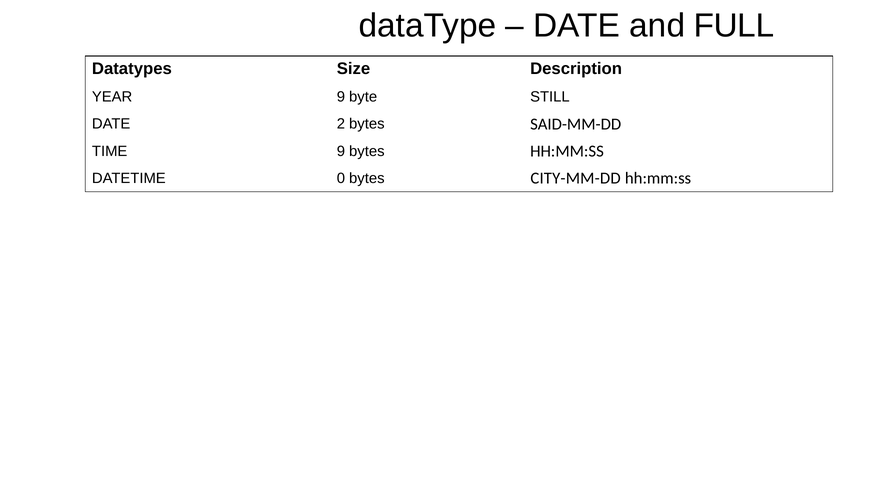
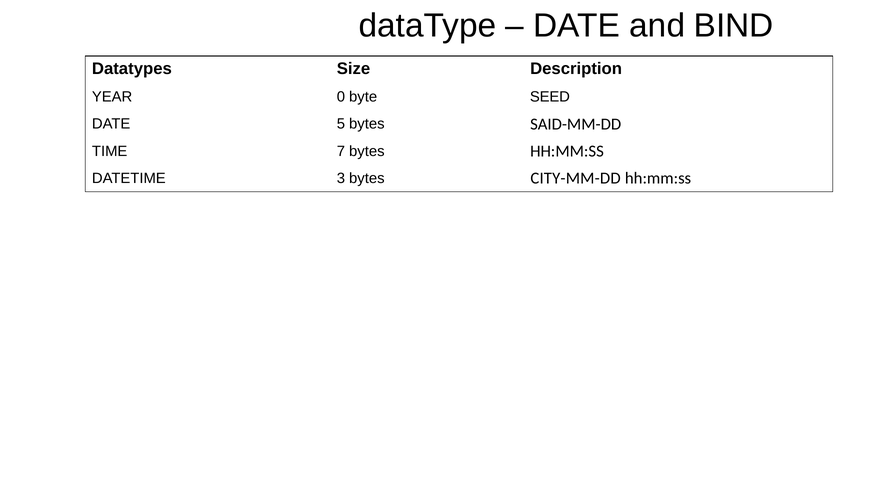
FULL: FULL -> BIND (734, 26)
YEAR 9: 9 -> 0 (341, 97)
STILL: STILL -> SEED (550, 97)
2: 2 -> 5 (341, 124)
TIME 9: 9 -> 7 (341, 151)
0: 0 -> 3 (341, 178)
